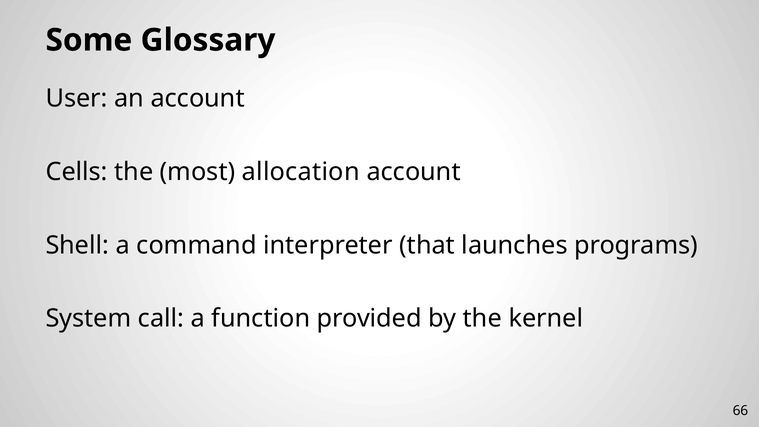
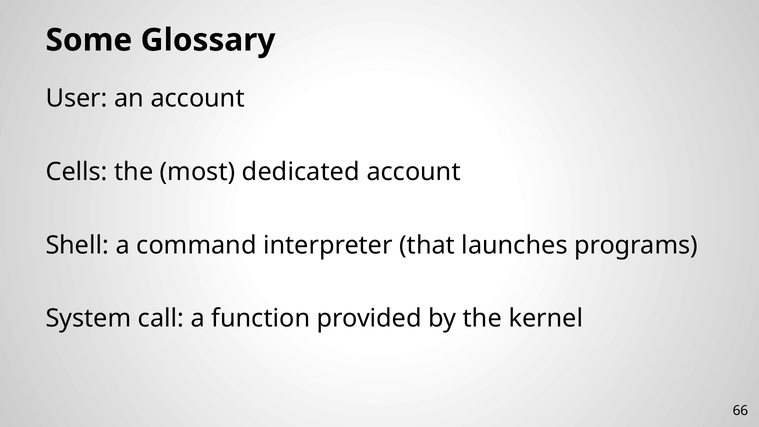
allocation: allocation -> dedicated (301, 172)
